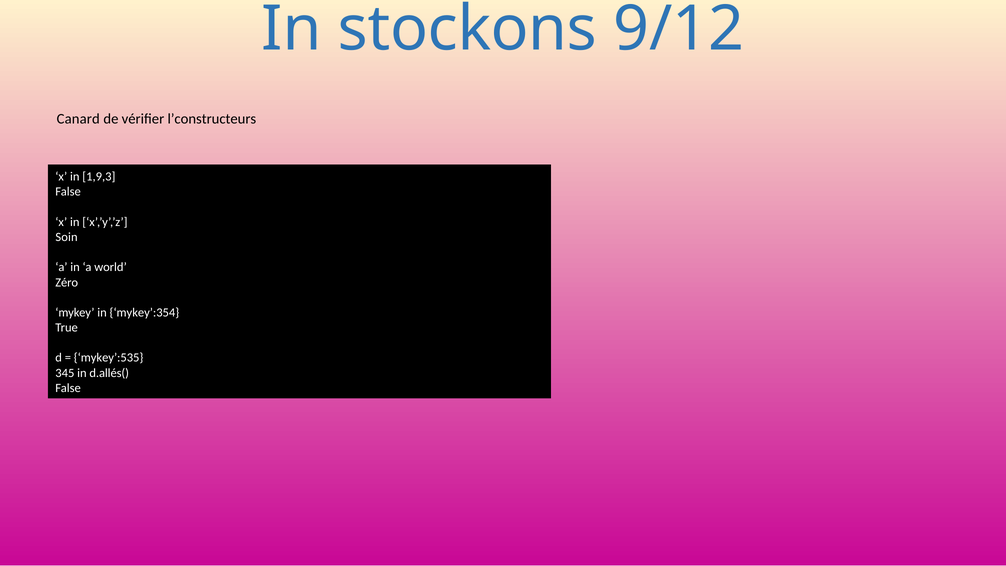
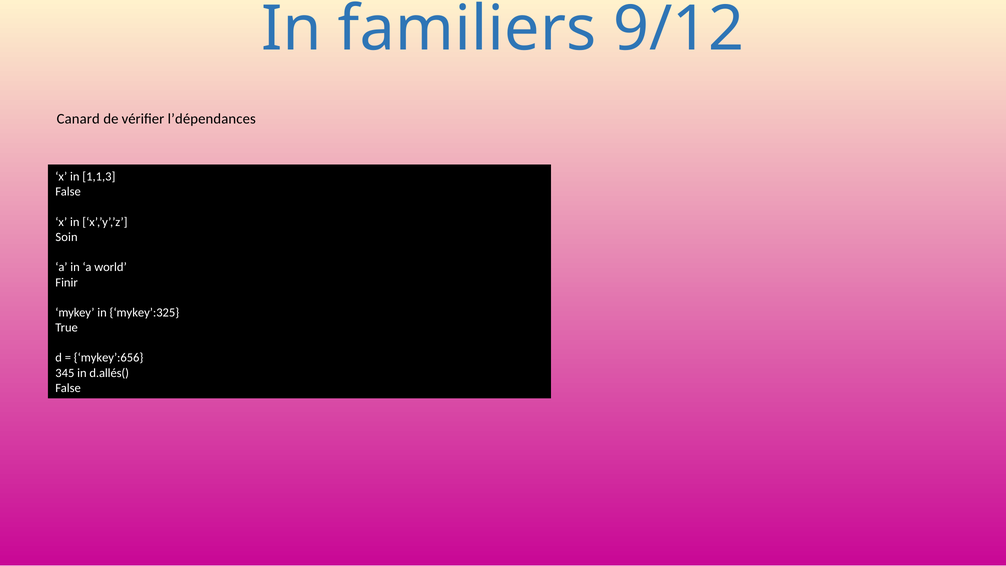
stockons: stockons -> familiers (467, 29)
l’constructeurs: l’constructeurs -> l’dépendances (212, 119)
1,9,3: 1,9,3 -> 1,1,3 (99, 177)
Zéro: Zéro -> Finir (67, 282)
mykey’:354: mykey’:354 -> mykey’:325 (144, 312)
mykey’:535: mykey’:535 -> mykey’:656 (109, 358)
